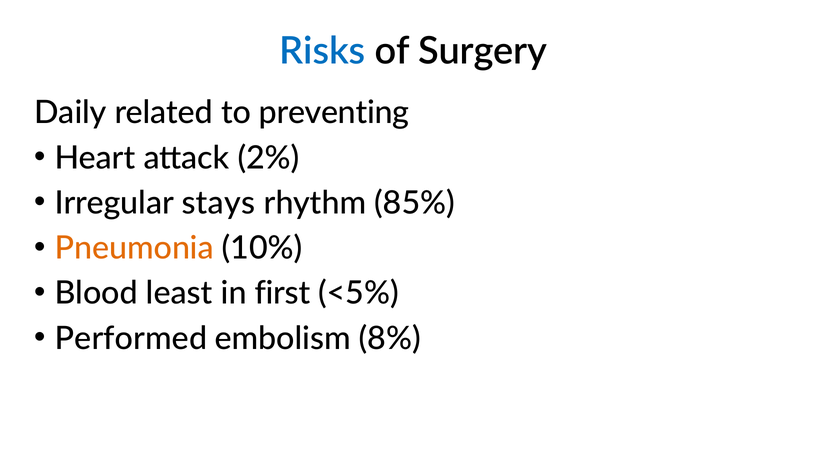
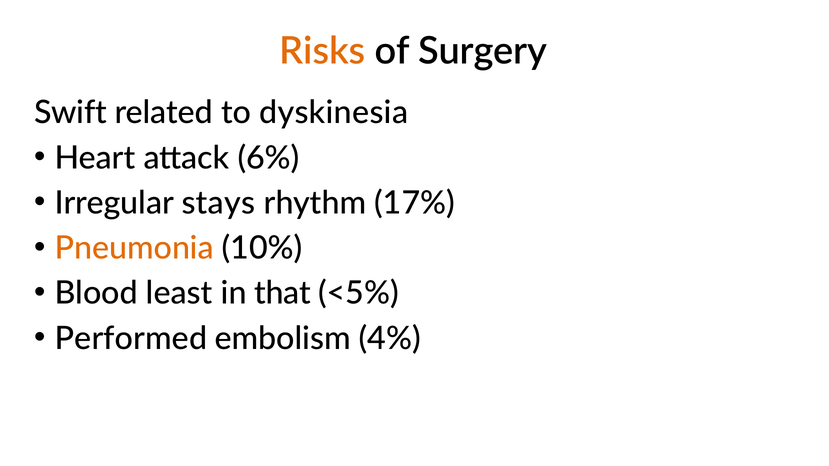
Risks colour: blue -> orange (322, 51)
Daily: Daily -> Swift (70, 113)
preventing: preventing -> dyskinesia (334, 113)
2%: 2% -> 6% (269, 158)
85%: 85% -> 17% (415, 203)
first: first -> that (283, 294)
8%: 8% -> 4% (390, 339)
